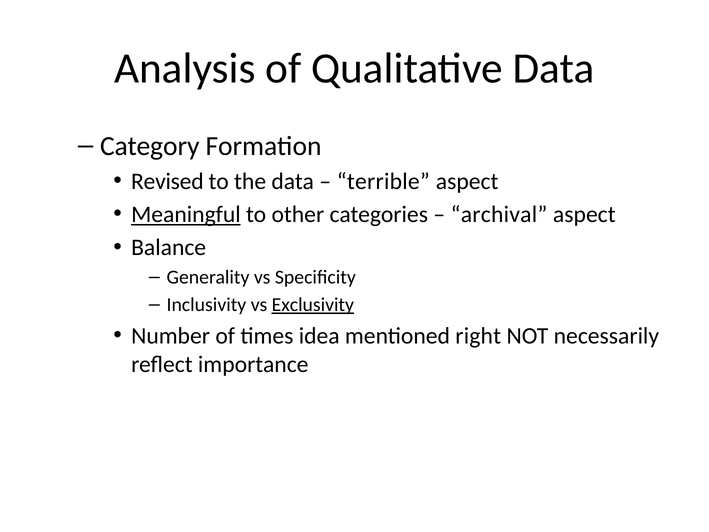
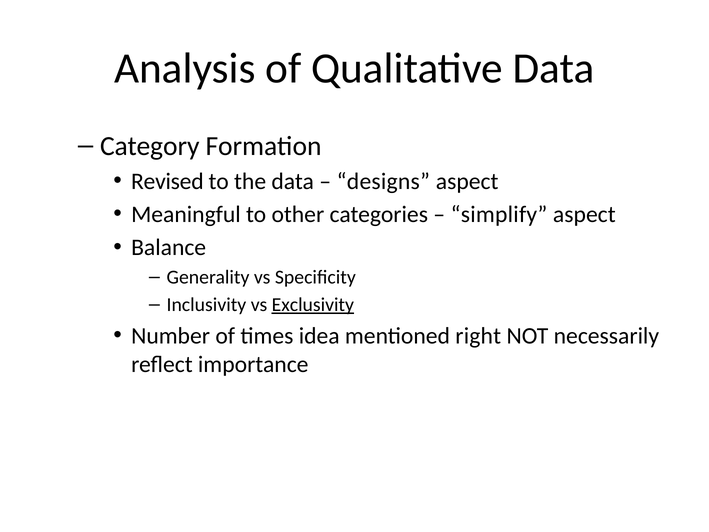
terrible: terrible -> designs (383, 181)
Meaningful underline: present -> none (186, 214)
archival: archival -> simplify (499, 214)
